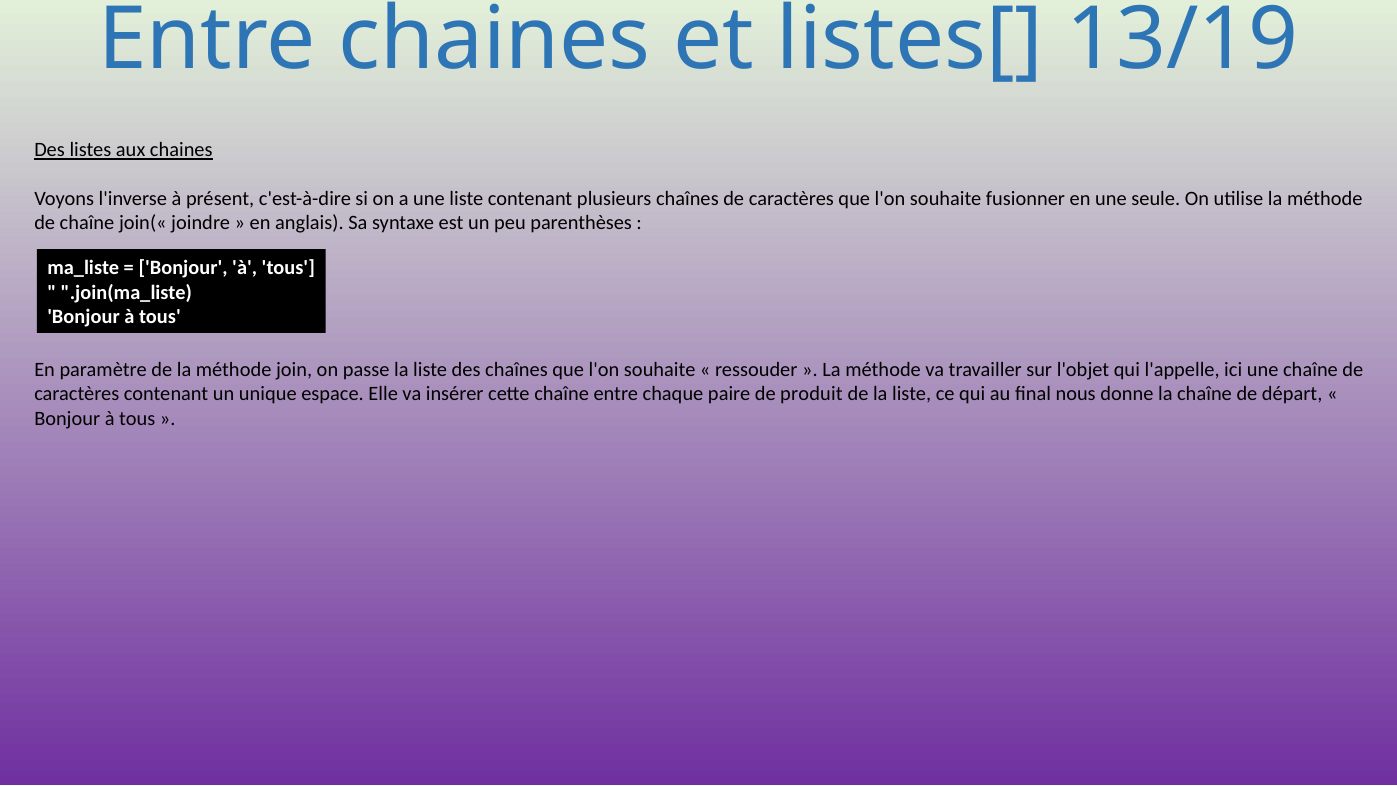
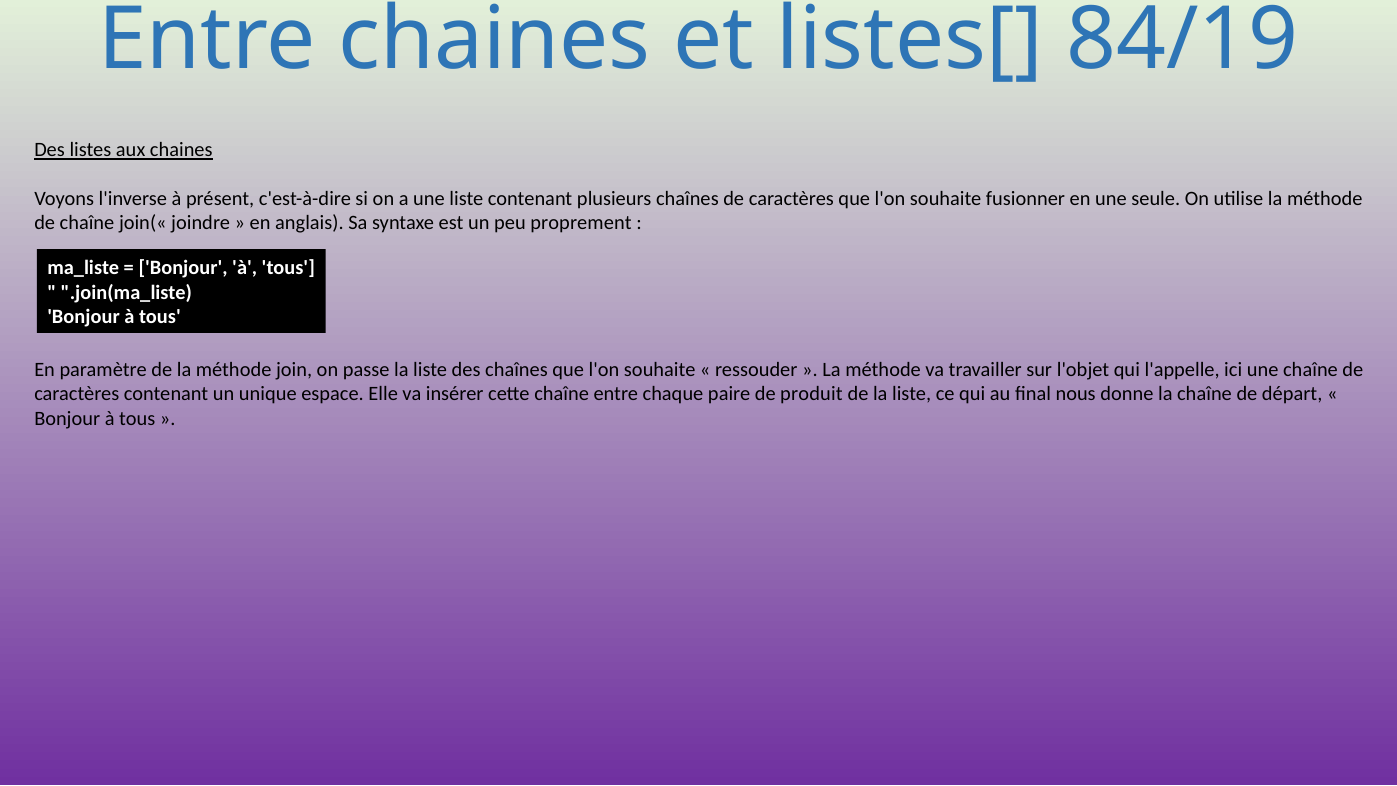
13/19: 13/19 -> 84/19 (1183, 40)
parenthèses: parenthèses -> proprement (581, 223)
